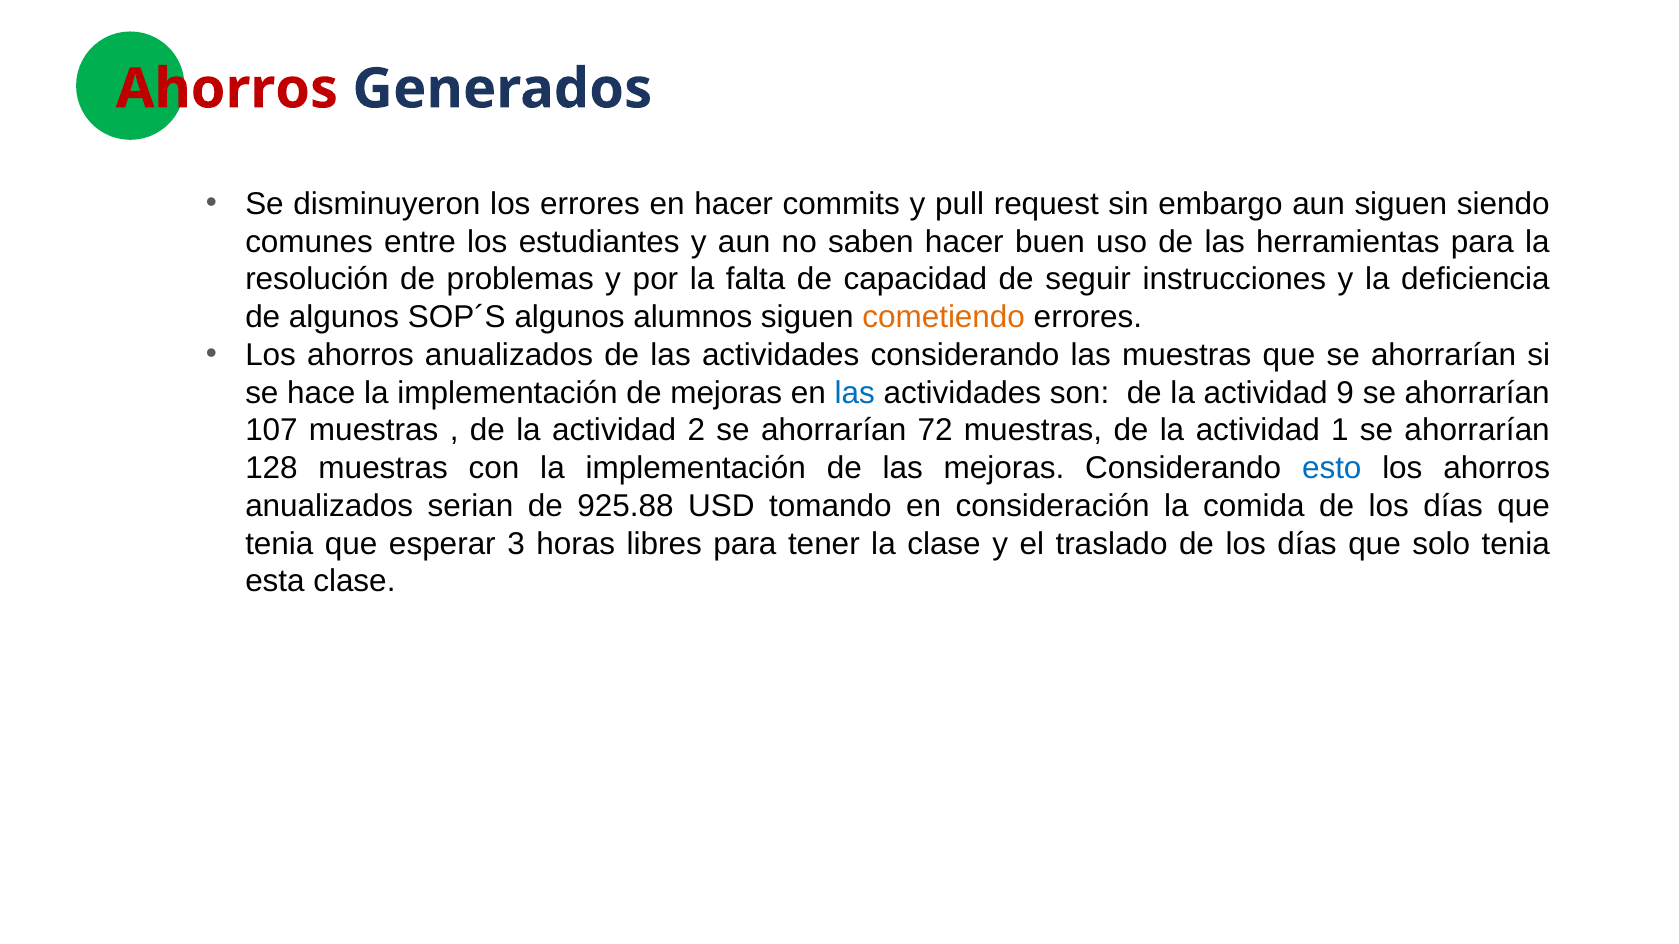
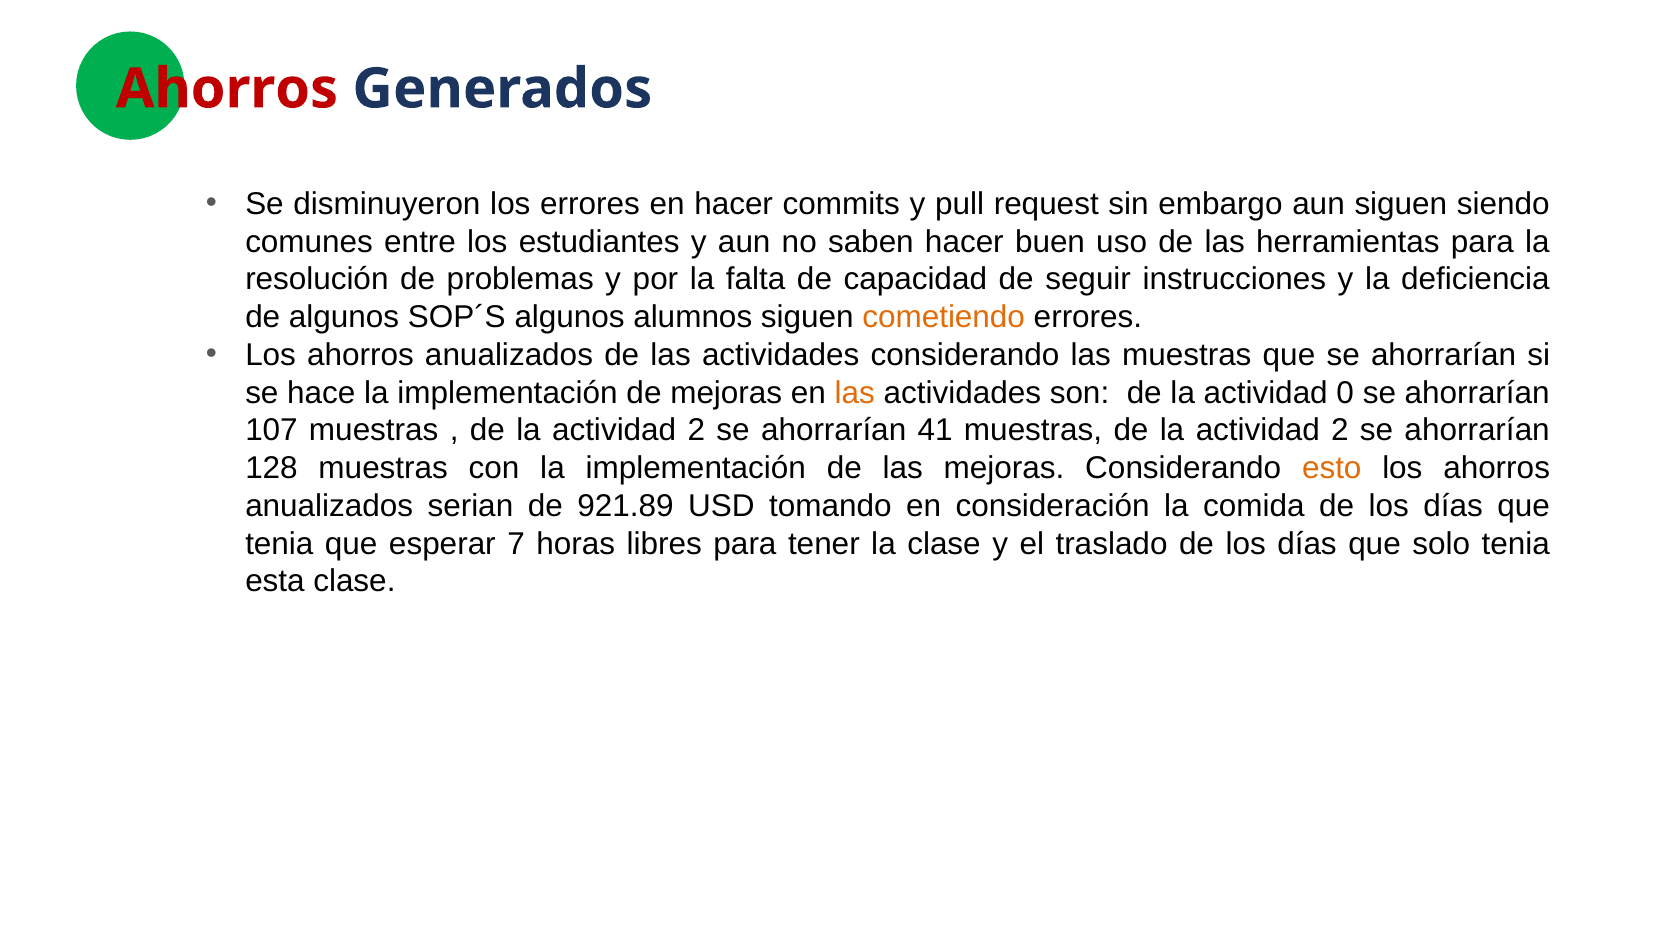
las colour: blue -> orange (855, 393)
9: 9 -> 0 (1345, 393)
72: 72 -> 41 (935, 431)
1: 1 -> 2 (1340, 431)
esto colour: blue -> orange (1332, 469)
925.88: 925.88 -> 921.89 (626, 506)
3: 3 -> 7 (516, 544)
